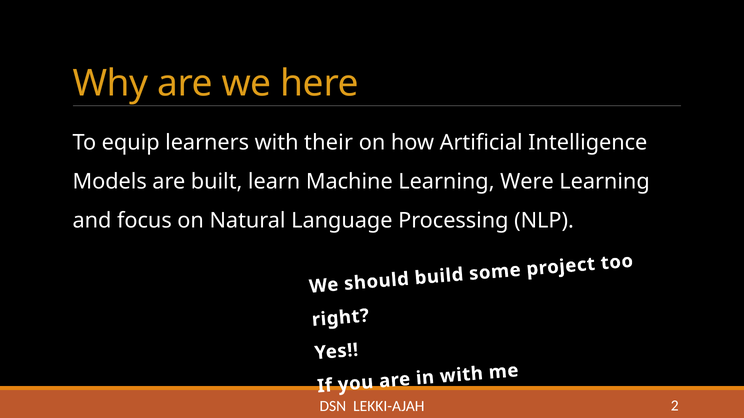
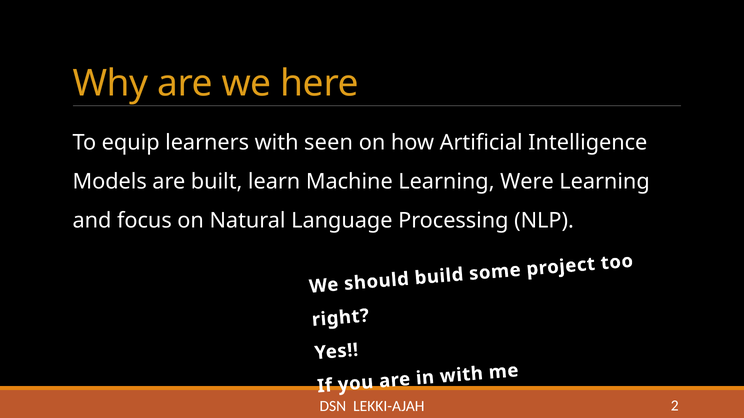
their: their -> seen (329, 143)
